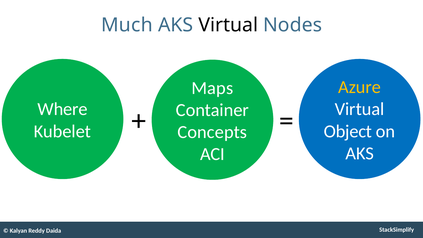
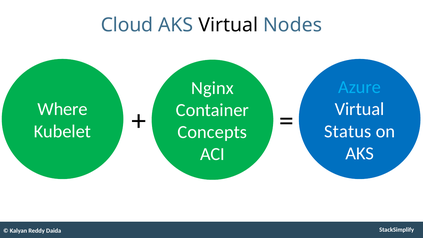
Much: Much -> Cloud (127, 25)
Azure colour: yellow -> light blue (360, 87)
Maps: Maps -> Nginx (212, 88)
Object: Object -> Status (348, 131)
